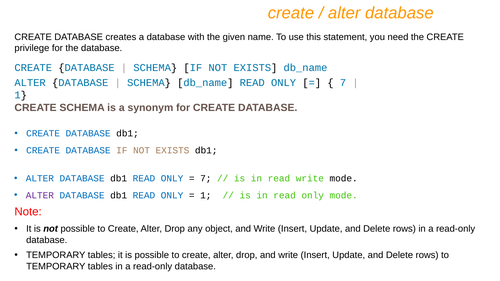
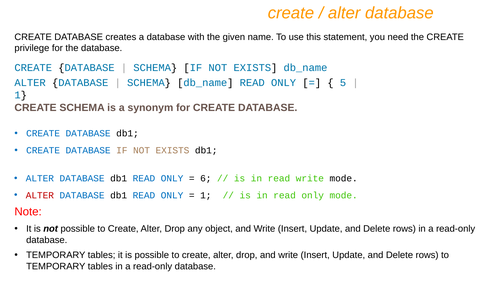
7: 7 -> 5 (343, 83)
7: 7 -> 6 (206, 179)
ALTER colour: purple -> red (40, 196)
